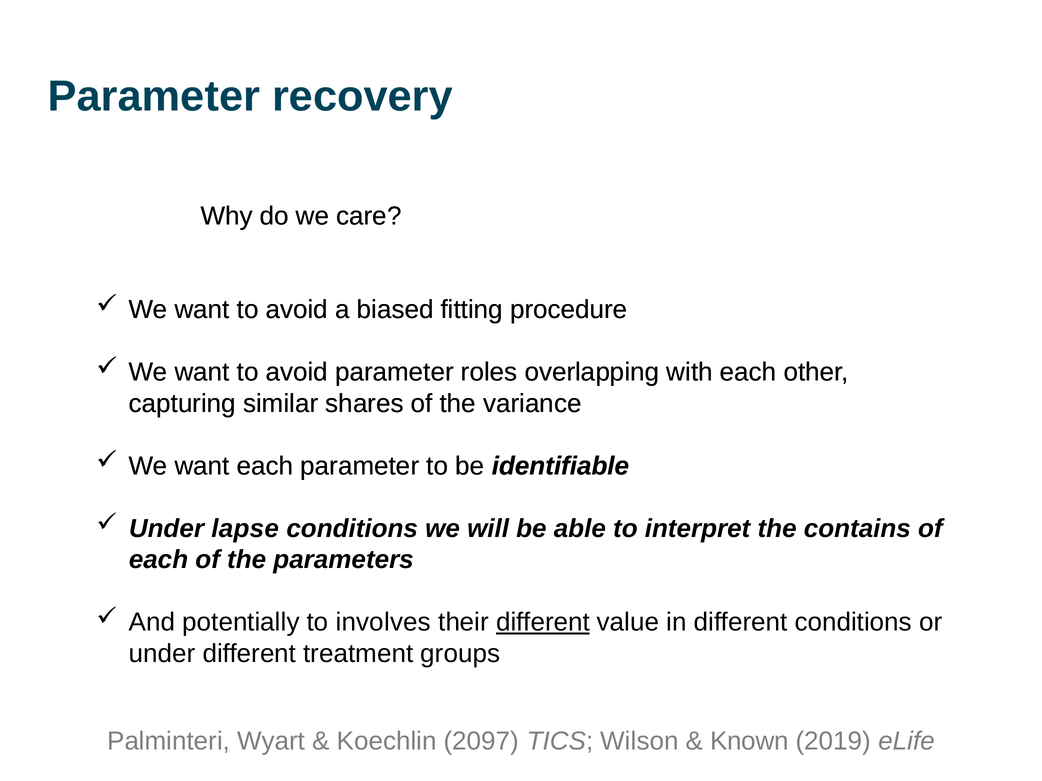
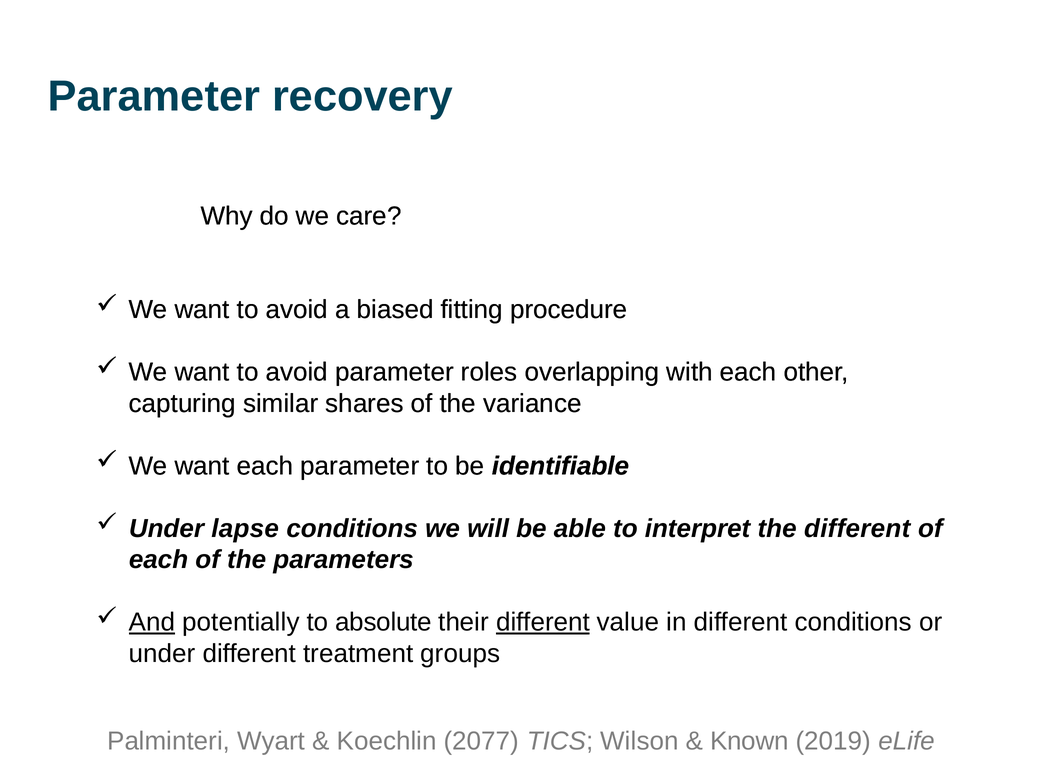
the contains: contains -> different (857, 529)
And underline: none -> present (152, 623)
involves: involves -> absolute (384, 623)
2097: 2097 -> 2077 (481, 741)
